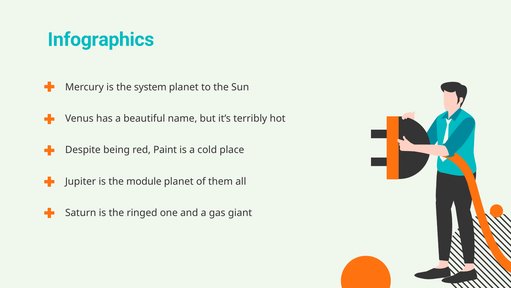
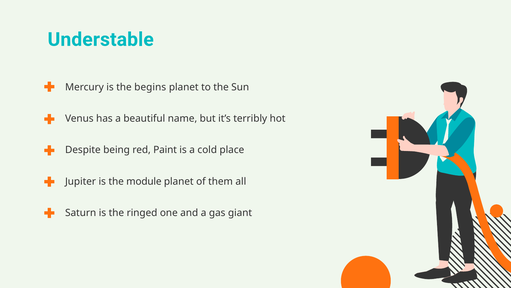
Infographics: Infographics -> Understable (101, 39)
system: system -> begins (150, 87)
